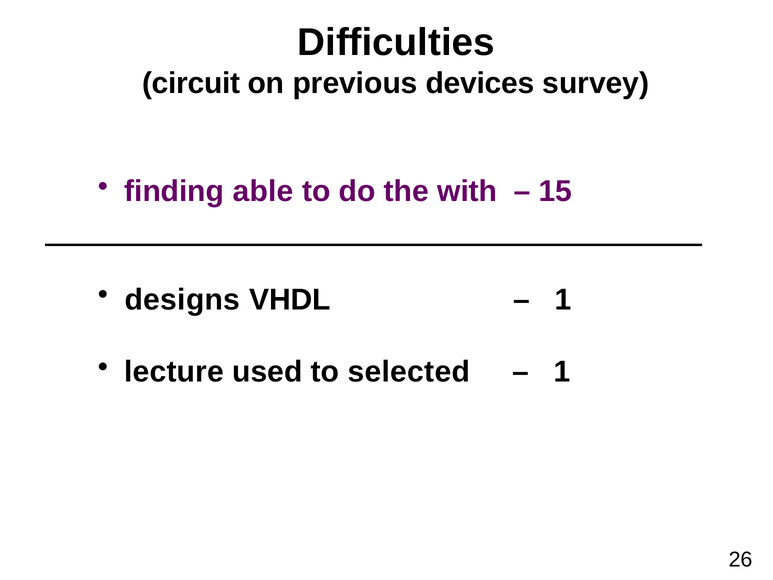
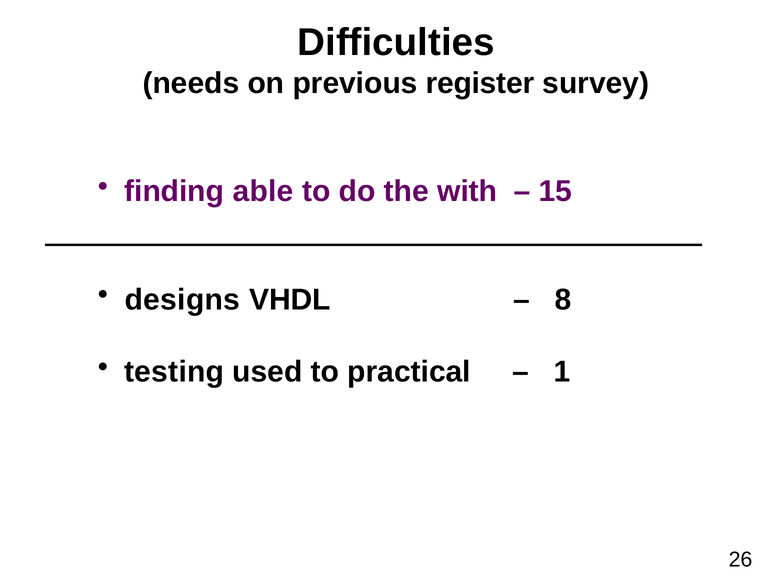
circuit: circuit -> needs (191, 83)
devices: devices -> register (480, 83)
1: 1 -> 8 (563, 300)
lecture: lecture -> testing (174, 372)
selected: selected -> practical (409, 372)
